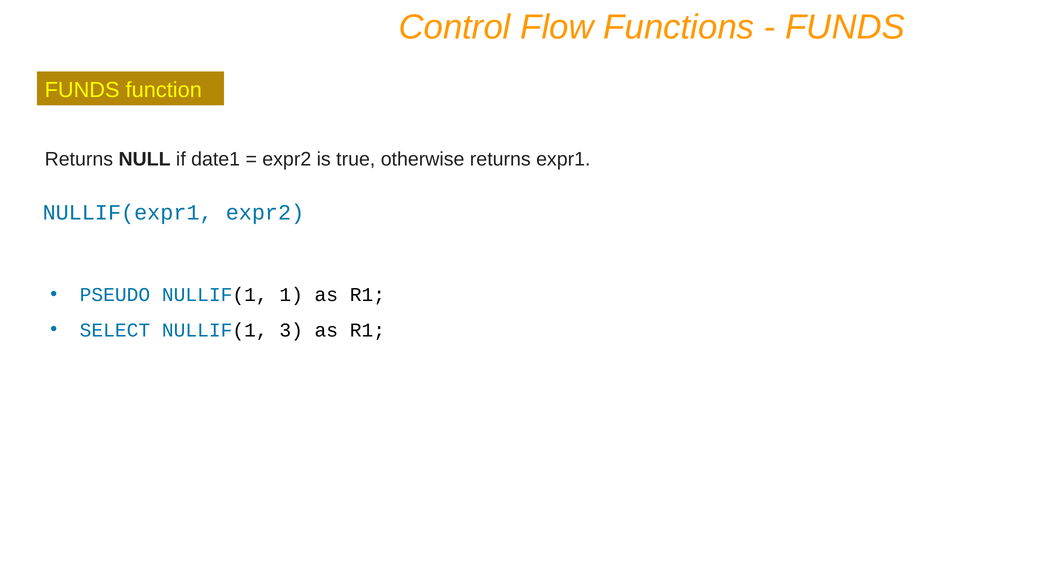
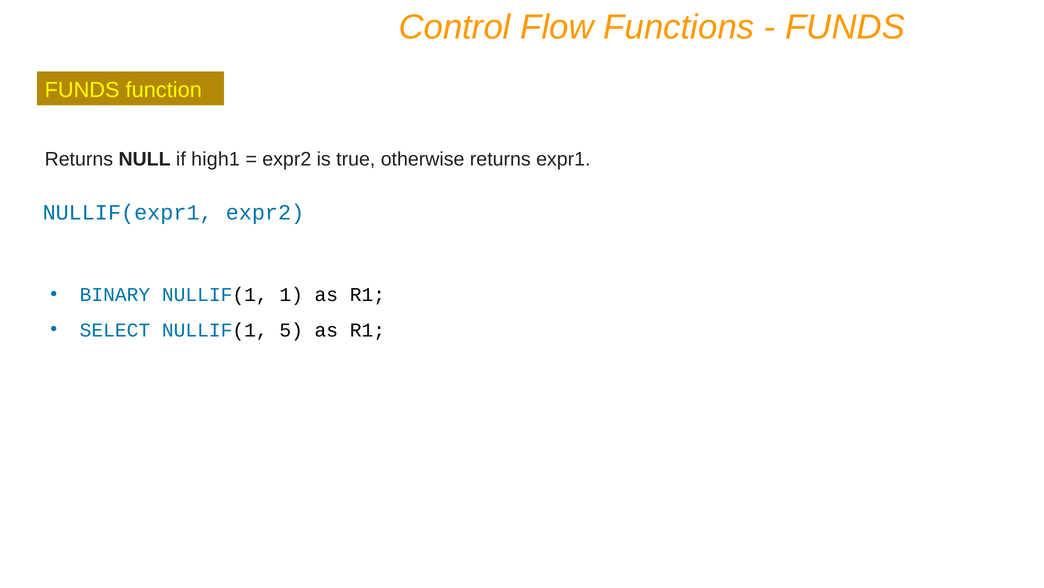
date1: date1 -> high1 (216, 159)
PSEUDO: PSEUDO -> BINARY (115, 294)
3: 3 -> 5 (291, 330)
